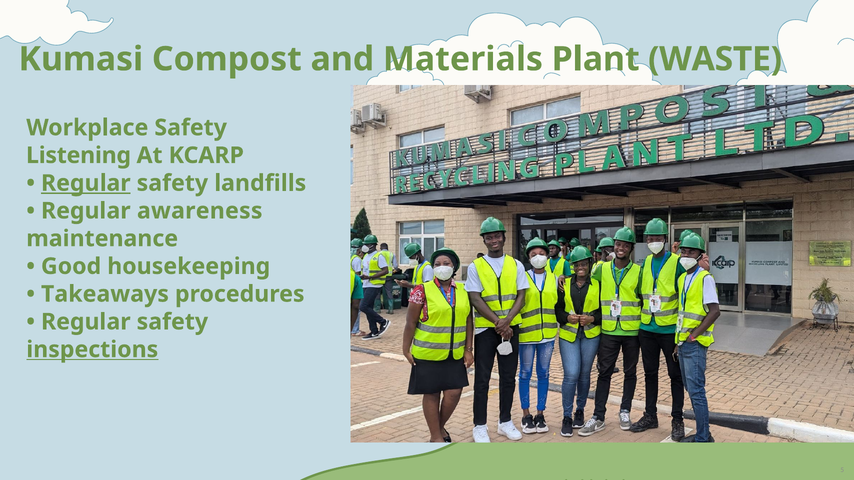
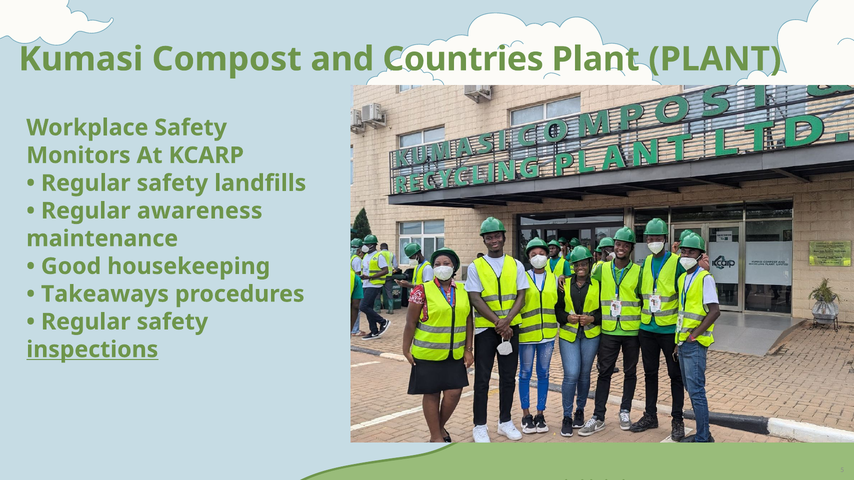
Materials: Materials -> Countries (463, 59)
Plant WASTE: WASTE -> PLANT (715, 59)
Listening: Listening -> Monitors (78, 156)
Regular underline: present -> none (86, 183)
